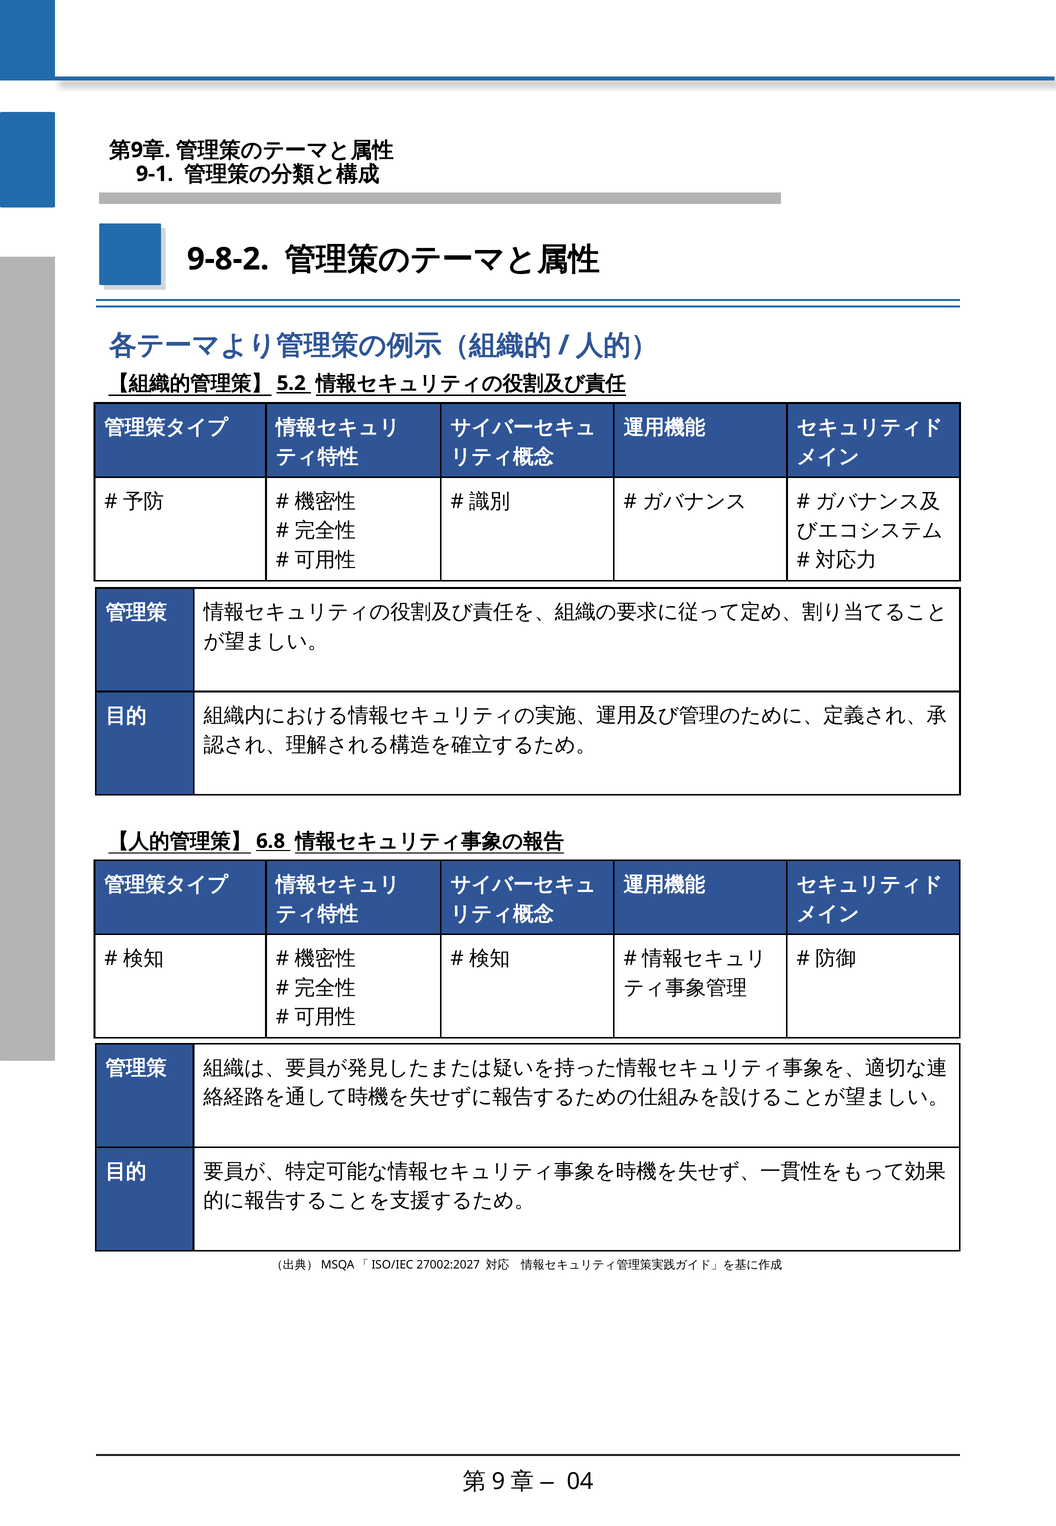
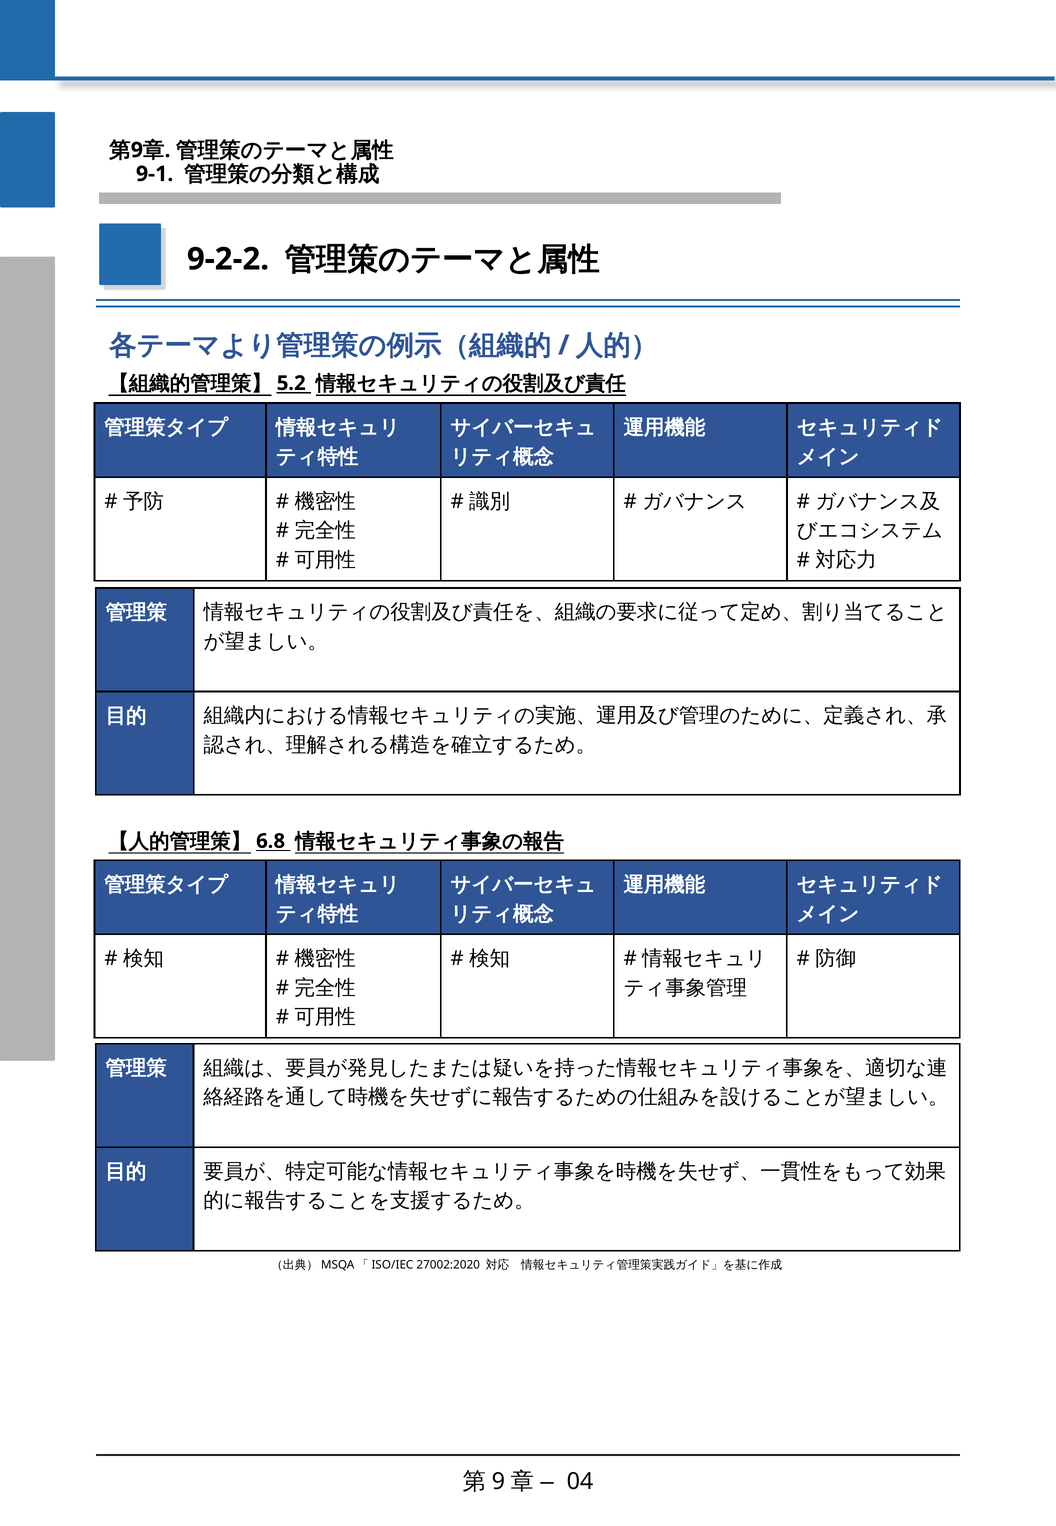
9-8-2: 9-8-2 -> 9-2-2 (228, 259)
27002:2027: 27002:2027 -> 27002:2020 (448, 1264)
